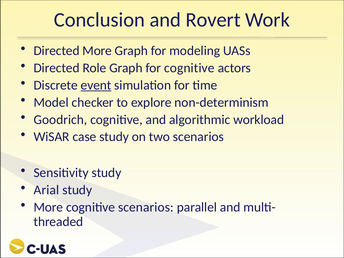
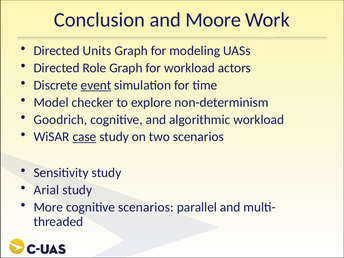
Rovert: Rovert -> Moore (213, 20)
Directed More: More -> Units (97, 51)
for cognitive: cognitive -> workload (189, 68)
case underline: none -> present (84, 137)
